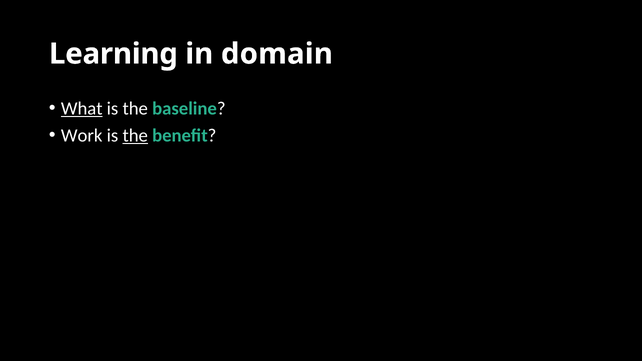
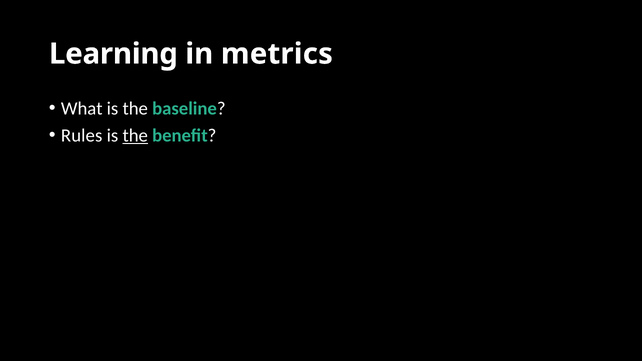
domain: domain -> metrics (277, 54)
What underline: present -> none (82, 109)
Work: Work -> Rules (82, 135)
